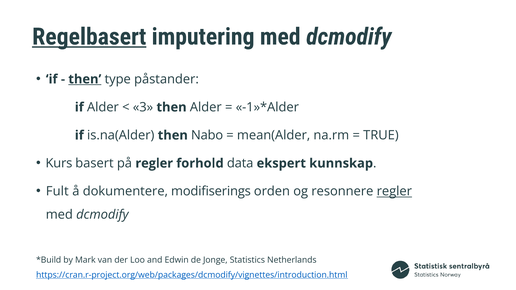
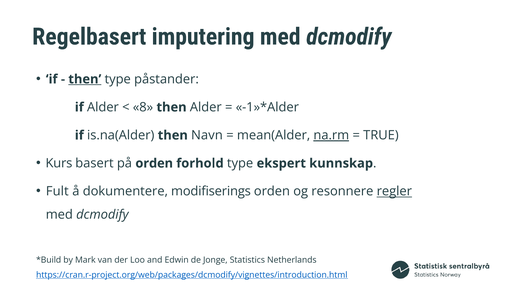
Regelbasert underline: present -> none (89, 37)
3: 3 -> 8 (143, 107)
Nabo: Nabo -> Navn (207, 135)
na.rm underline: none -> present (331, 135)
på regler: regler -> orden (154, 163)
forhold data: data -> type (240, 163)
